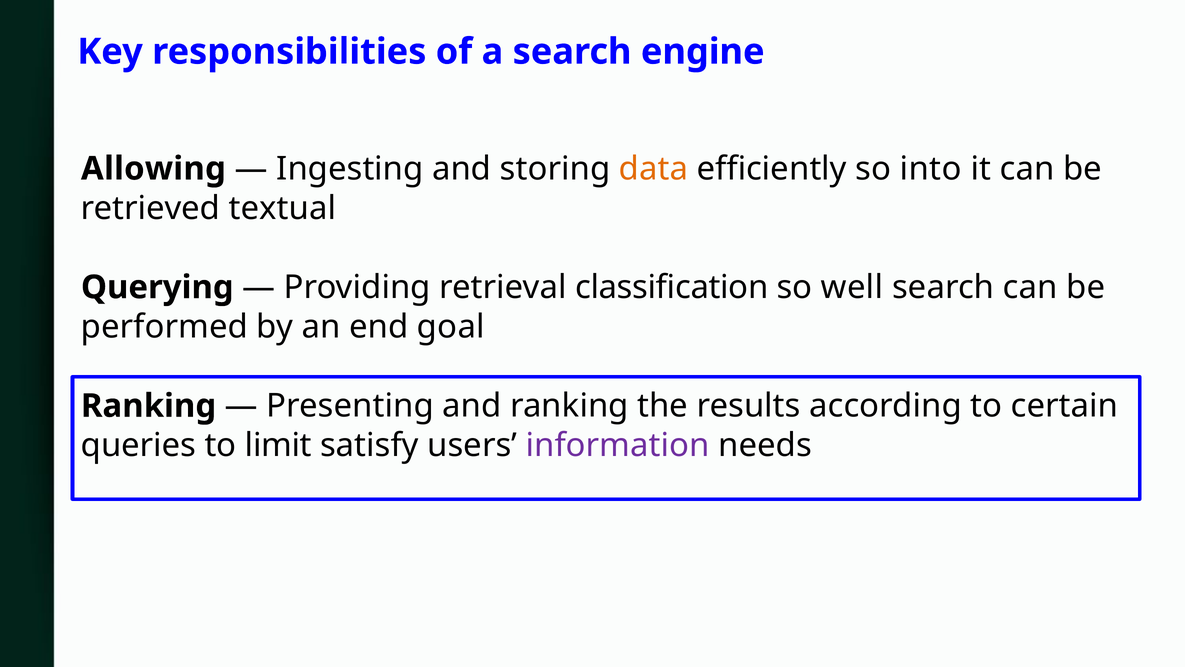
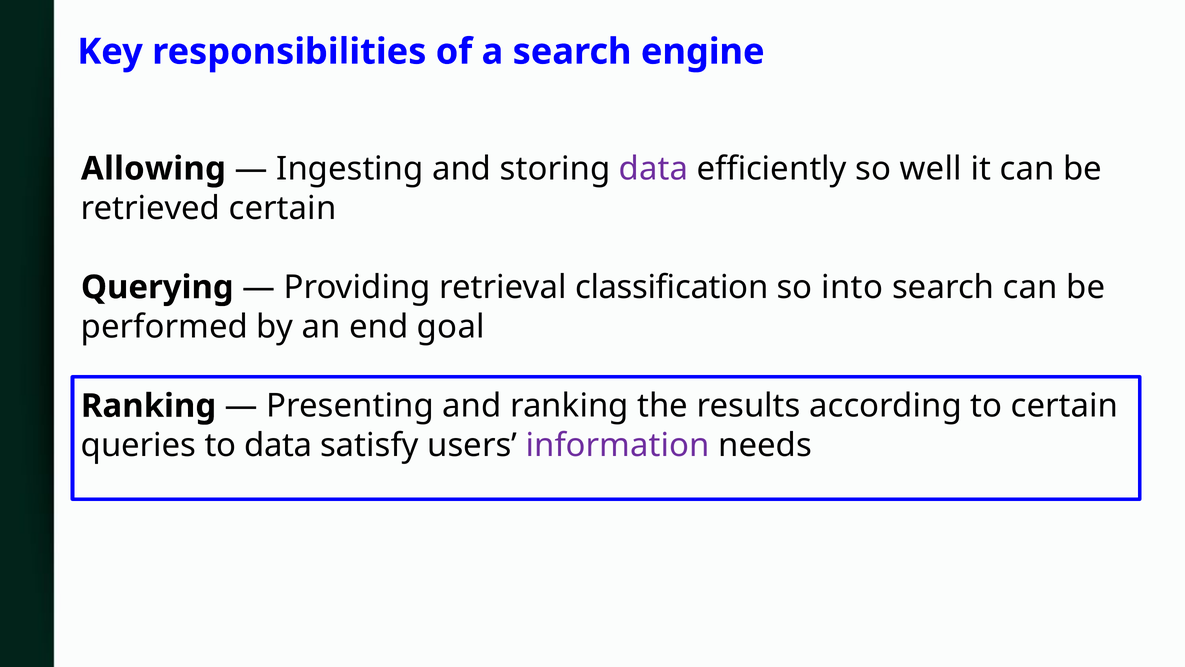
data colour: orange -> purple (653, 169)
into: into -> well (931, 169)
retrieved textual: textual -> certain (283, 208)
well: well -> into (852, 287)
to limit: limit -> data (278, 445)
